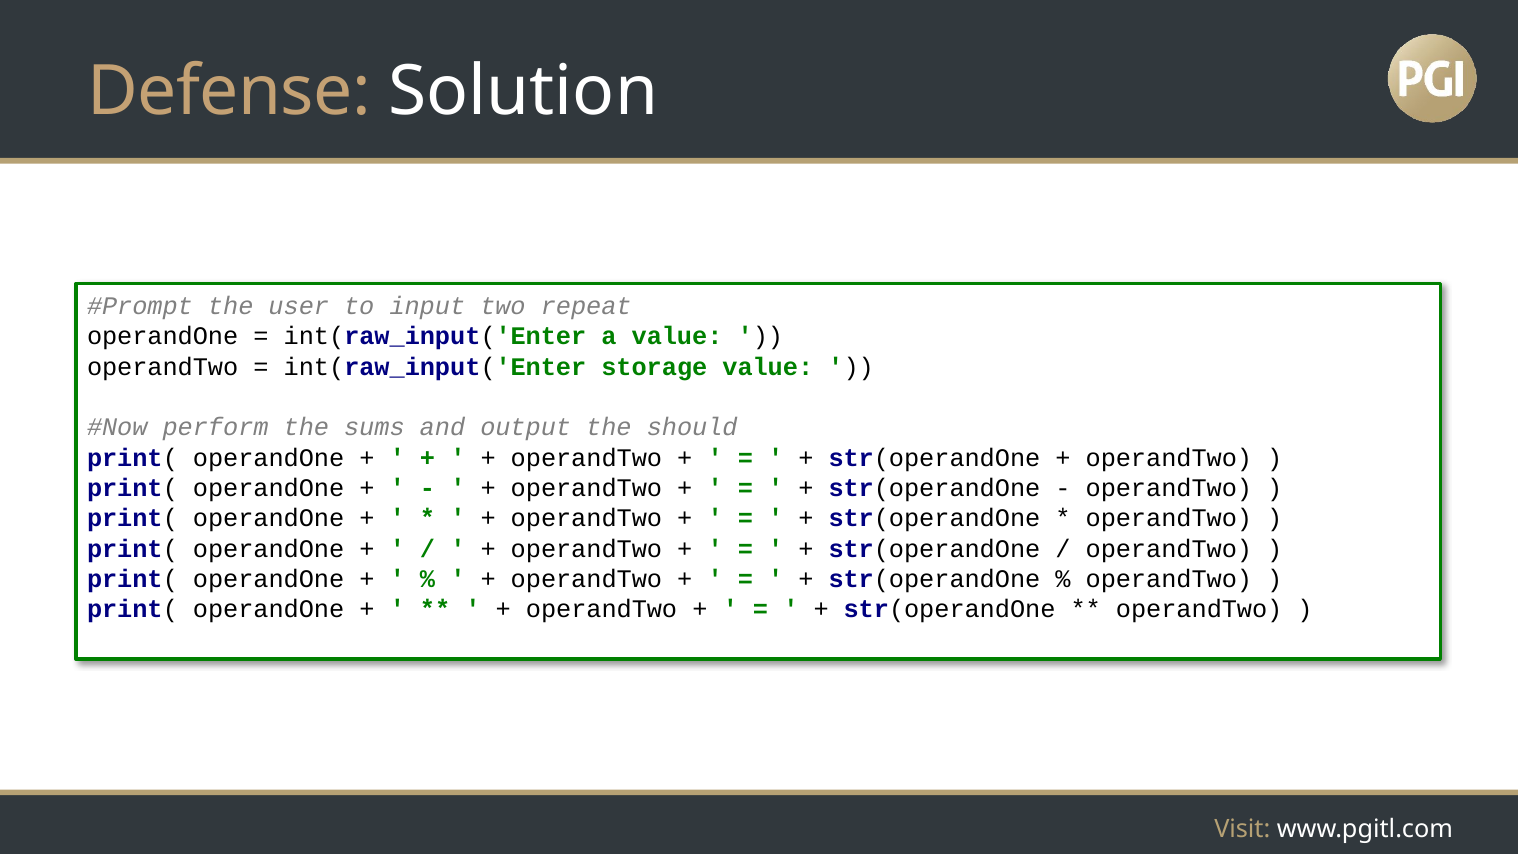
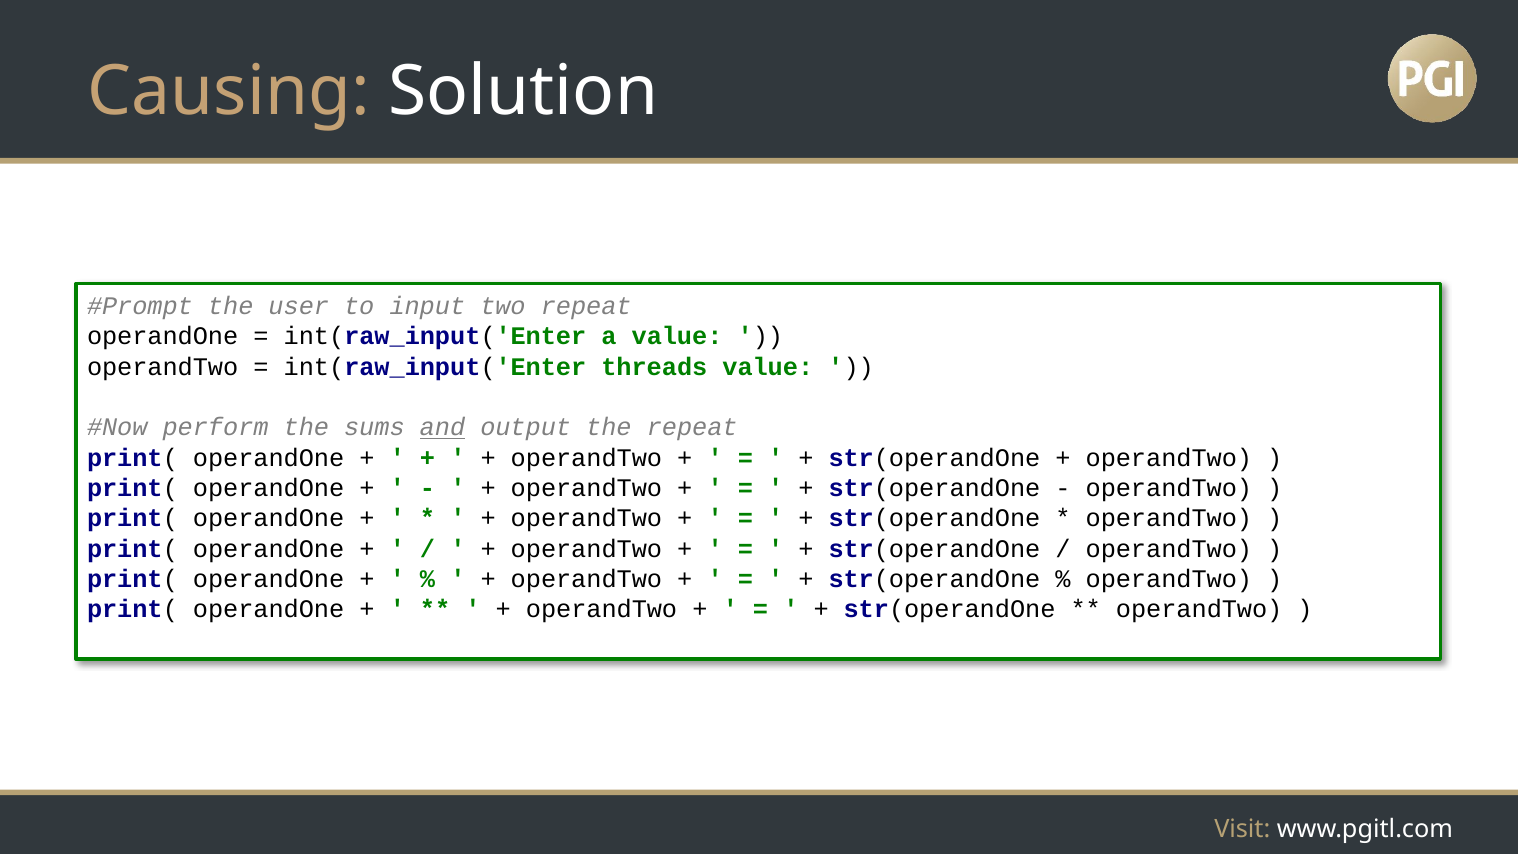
Defense: Defense -> Causing (229, 92)
storage: storage -> threads (654, 367)
and underline: none -> present (442, 427)
the should: should -> repeat (692, 427)
